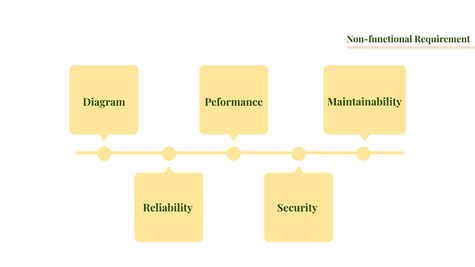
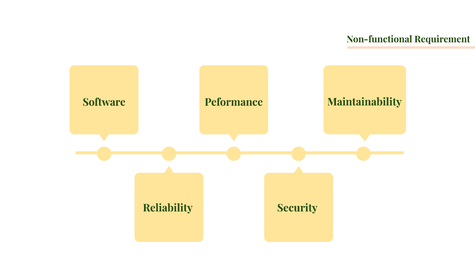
Diagram: Diagram -> Software (104, 102)
